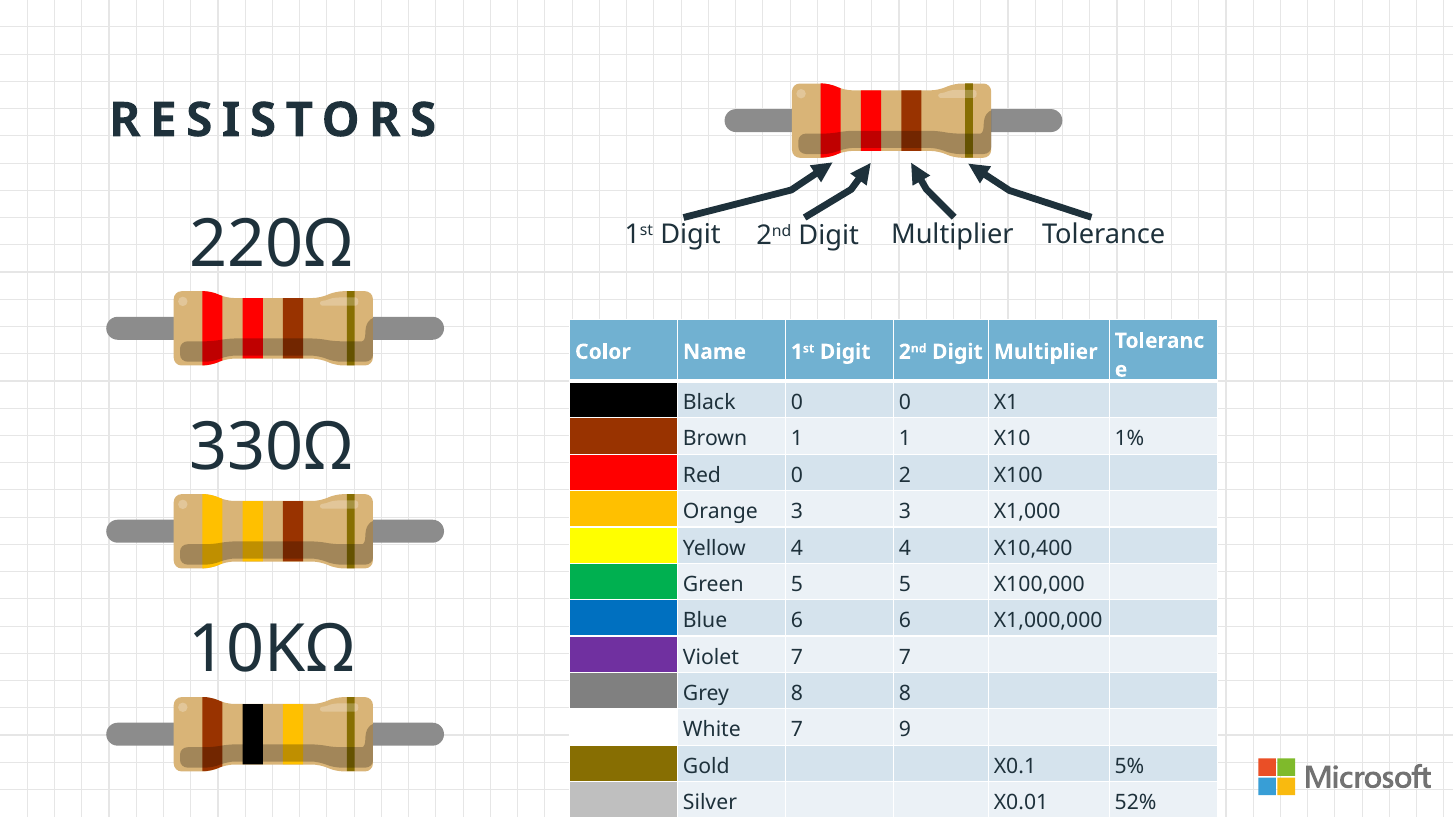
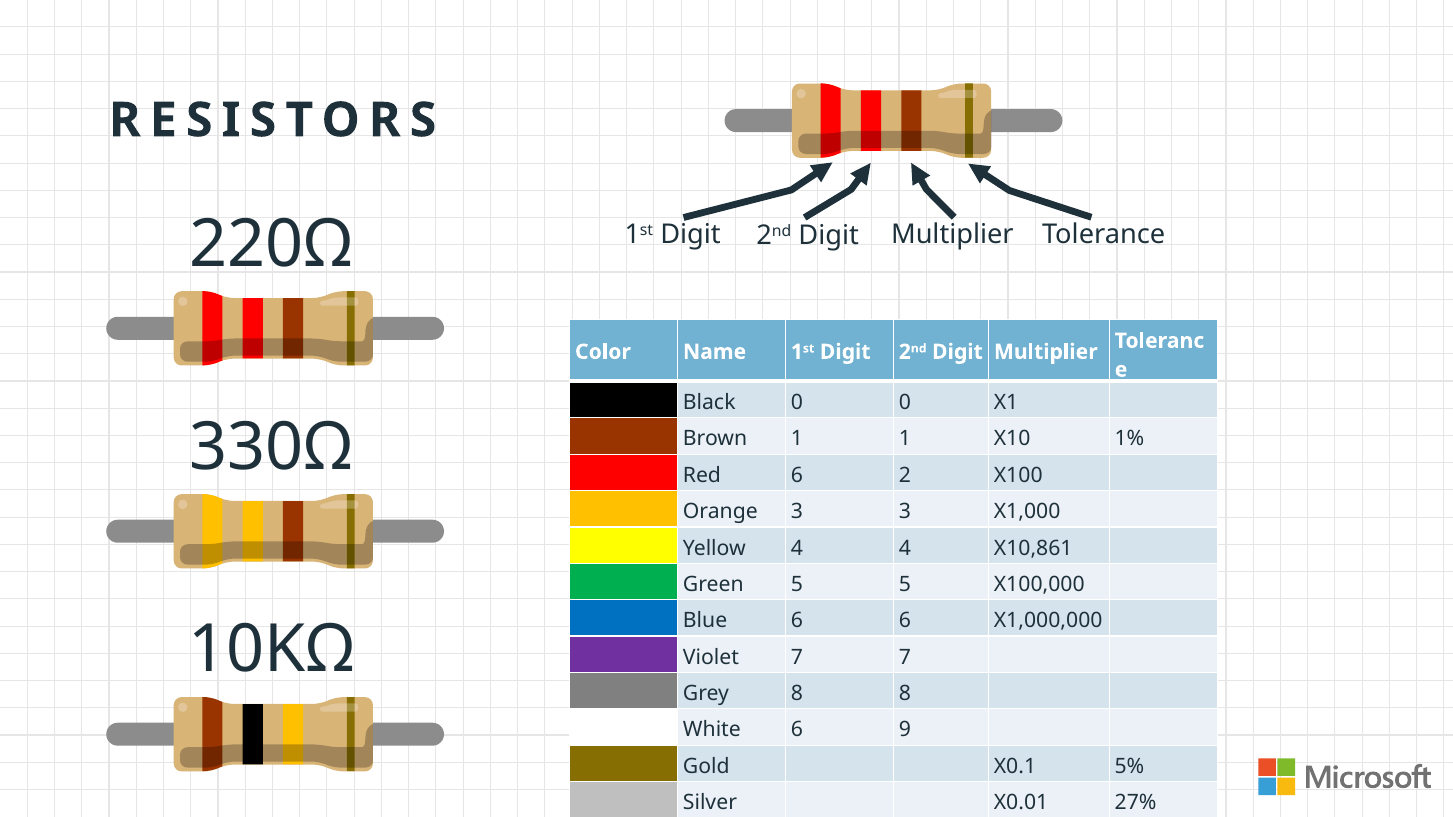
Red 0: 0 -> 6 (797, 475)
X10,400: X10,400 -> X10,861 (1033, 548)
White 7: 7 -> 6 (797, 730)
52%: 52% -> 27% (1136, 803)
